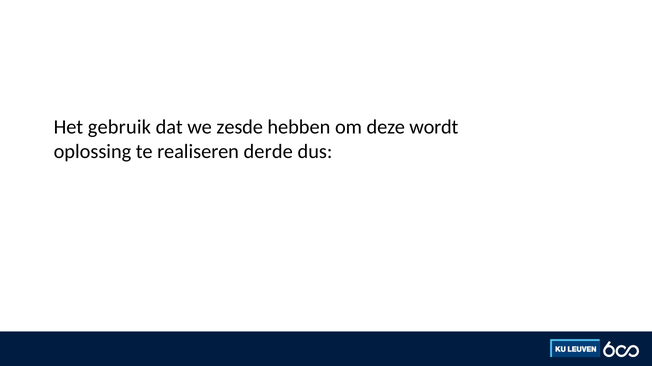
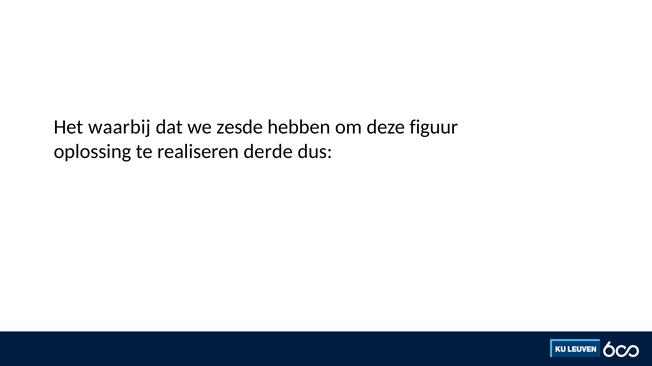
gebruik: gebruik -> waarbij (119, 128)
wordt: wordt -> figuur (434, 128)
